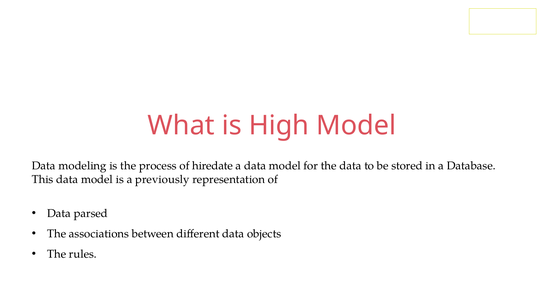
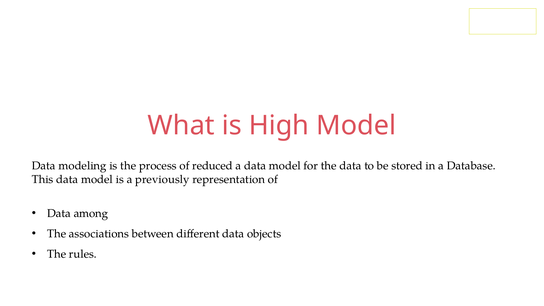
hiredate: hiredate -> reduced (213, 166)
parsed: parsed -> among (91, 213)
